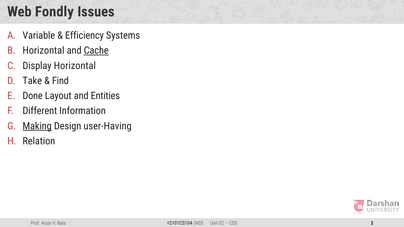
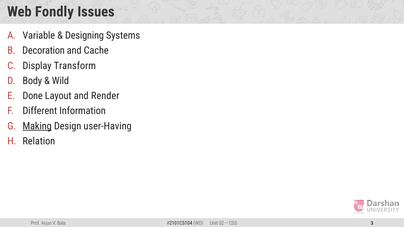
Efficiency: Efficiency -> Designing (85, 36)
Horizontal: Horizontal -> Decoration (44, 51)
Cache underline: present -> none (96, 51)
Display Horizontal: Horizontal -> Transform (75, 66)
Take: Take -> Body (32, 81)
Find: Find -> Wild (60, 81)
Entities: Entities -> Render (105, 96)
